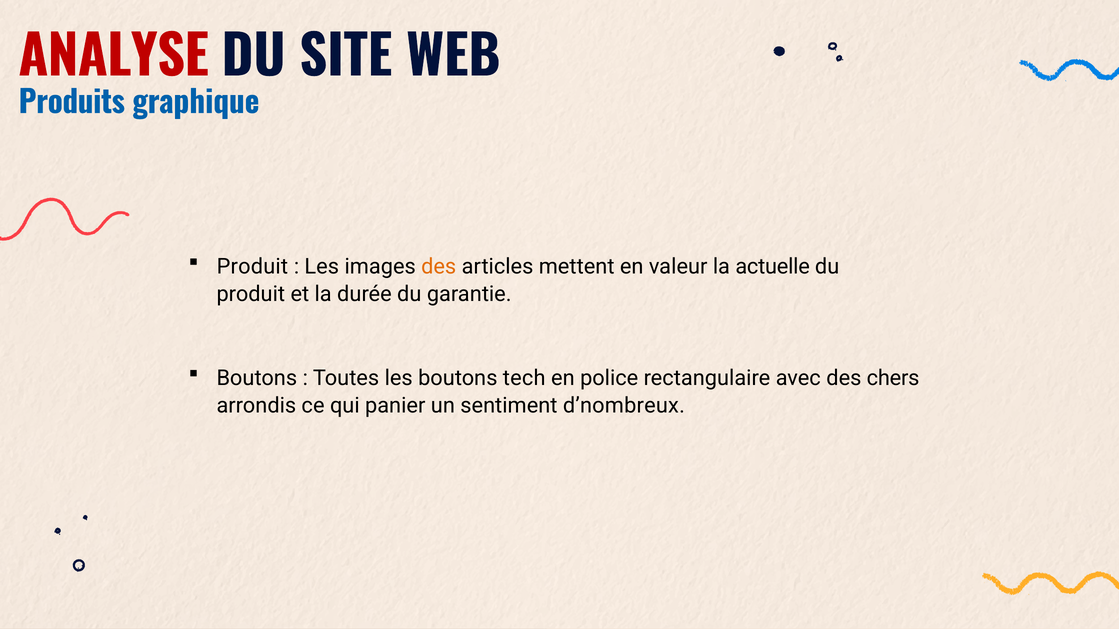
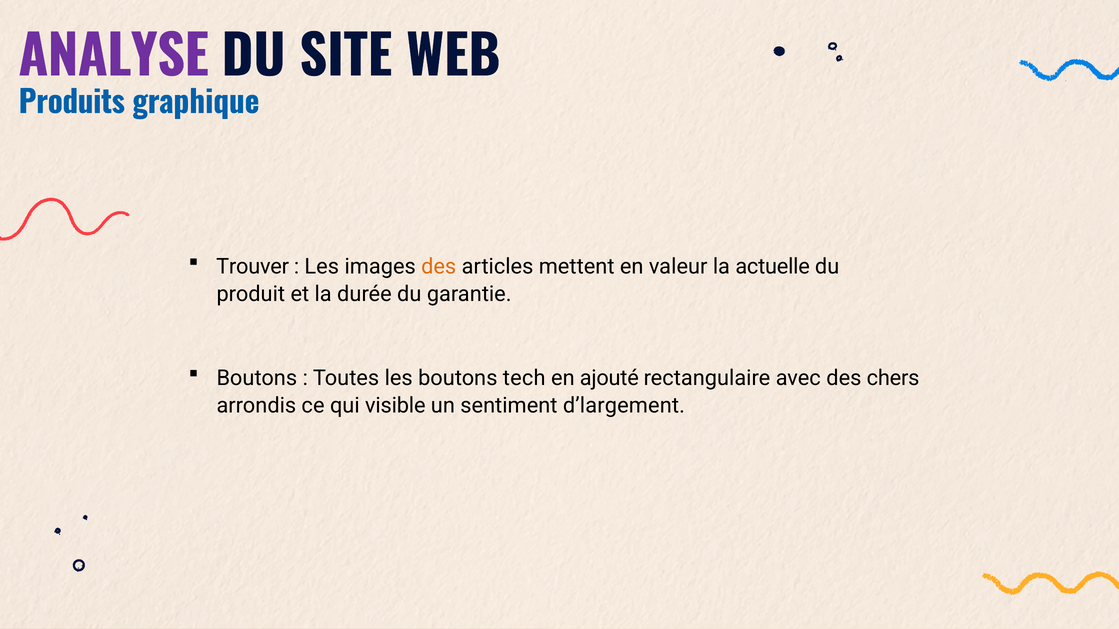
ANALYSE colour: red -> purple (114, 58)
Produit: Produit -> Trouver (253, 267)
police: police -> ajouté (609, 378)
panier: panier -> visible (395, 406)
d’nombreux: d’nombreux -> d’largement (624, 406)
